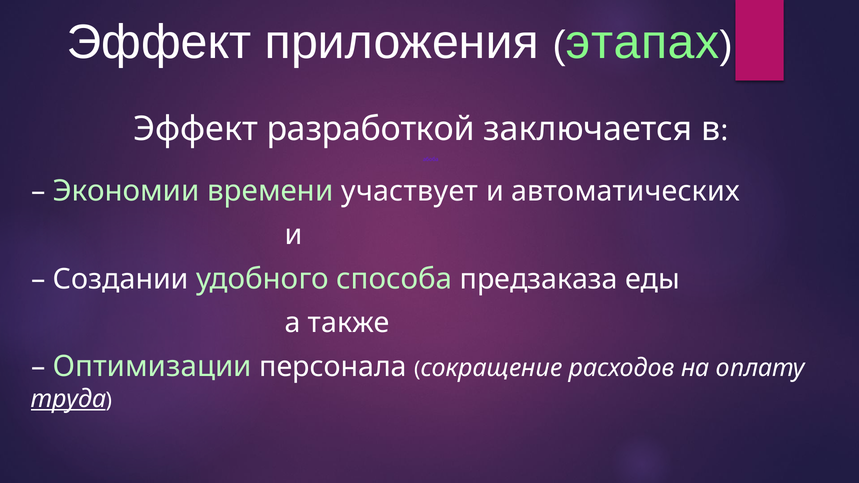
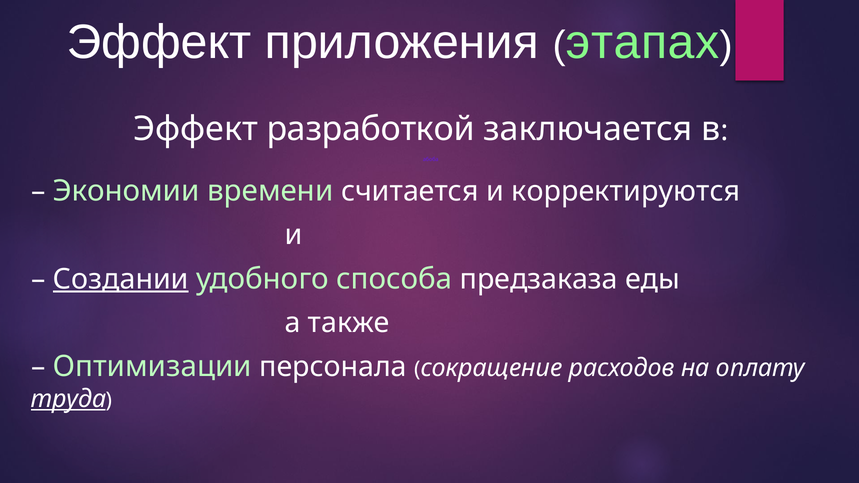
участвует: участвует -> считается (410, 192)
автоматических: автоматических -> корректируются (626, 192)
Создании underline: none -> present (121, 279)
